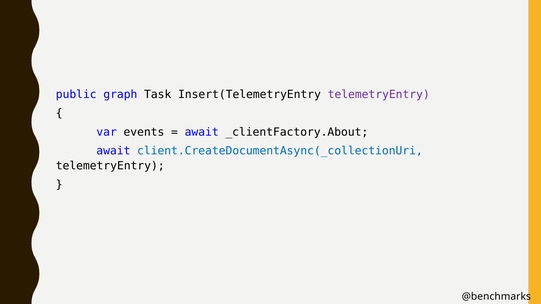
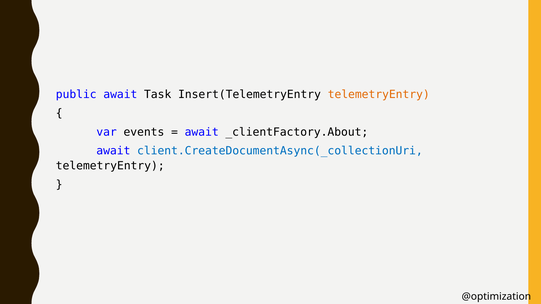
public graph: graph -> await (120, 95)
telemetryEntry colour: purple -> orange (379, 95)
@benchmarks: @benchmarks -> @optimization (496, 297)
